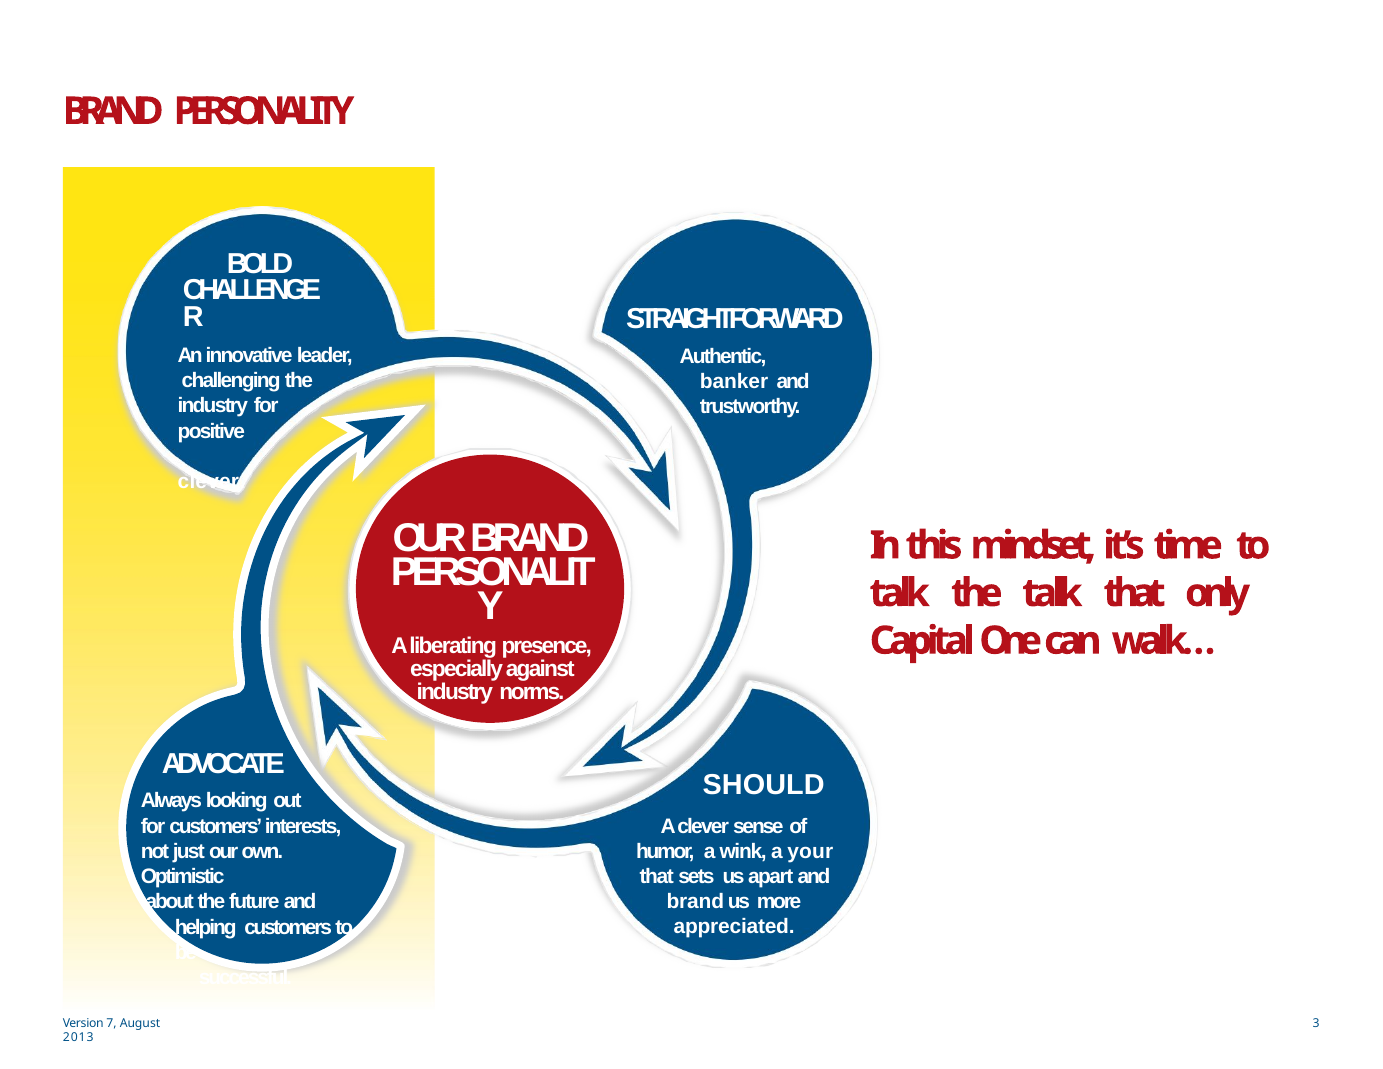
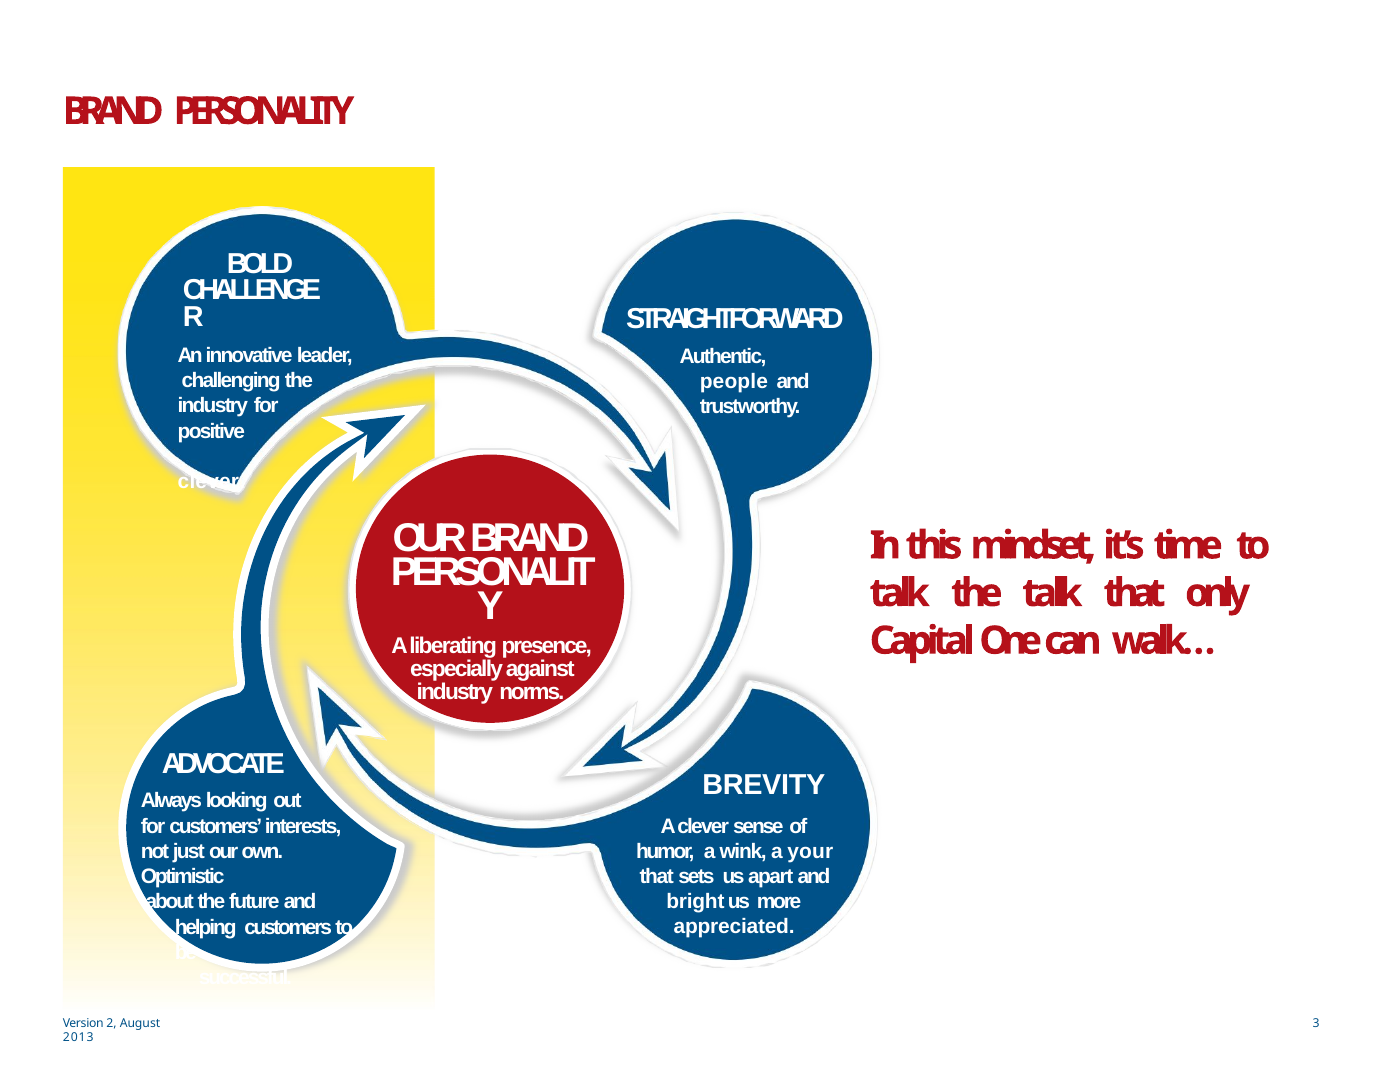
banker: banker -> people (734, 381)
SHOULD: SHOULD -> BREVITY (764, 785)
brand: brand -> bright (695, 902)
7: 7 -> 2 (111, 1023)
